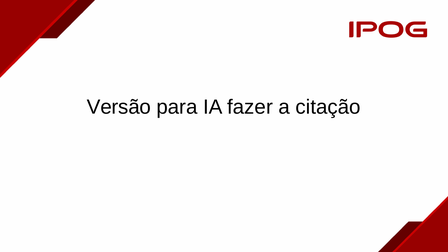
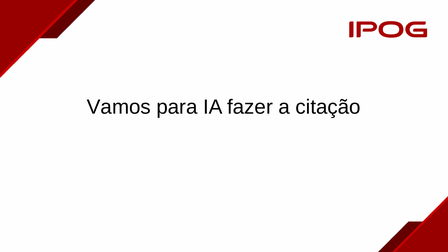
Versão: Versão -> Vamos (119, 107)
